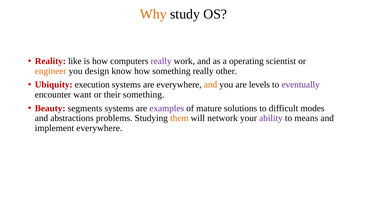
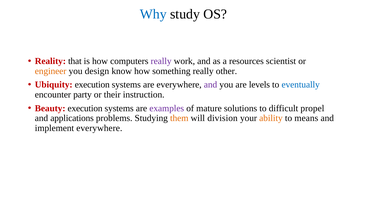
Why colour: orange -> blue (153, 14)
like: like -> that (75, 61)
operating: operating -> resources (246, 61)
and colour: orange -> purple (211, 85)
eventually colour: purple -> blue (301, 85)
want: want -> party (82, 95)
their something: something -> instruction (144, 95)
Beauty segments: segments -> execution (85, 109)
modes: modes -> propel (312, 109)
abstractions: abstractions -> applications (72, 118)
network: network -> division (223, 118)
ability colour: purple -> orange (271, 118)
